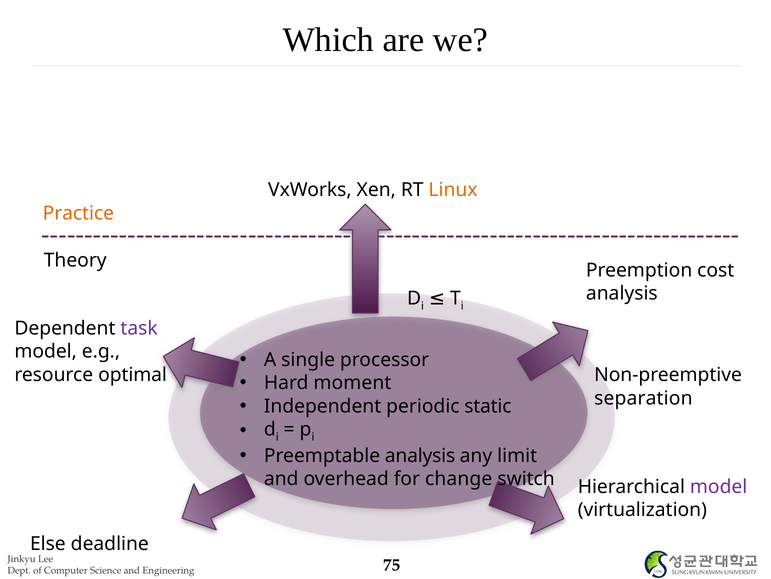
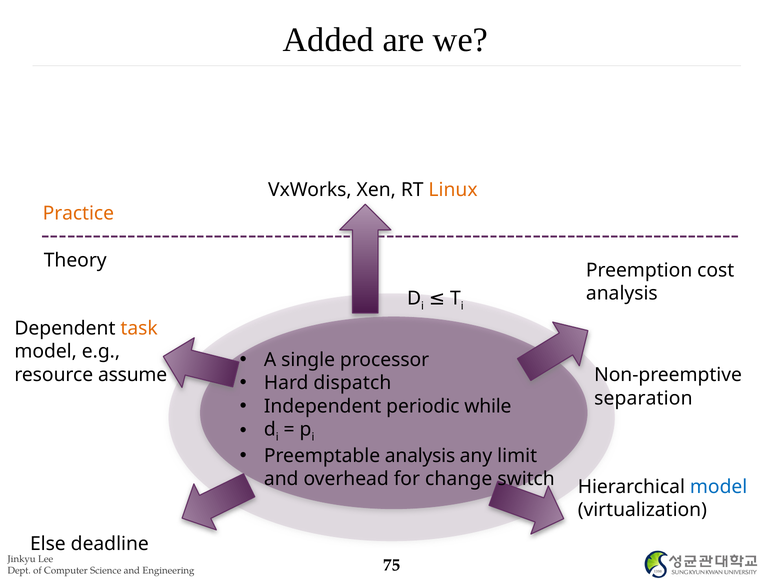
Which: Which -> Added (328, 40)
task colour: purple -> orange (139, 328)
optimal: optimal -> assume (133, 374)
moment: moment -> dispatch (352, 383)
static: static -> while (488, 406)
model colour: purple -> blue (719, 486)
